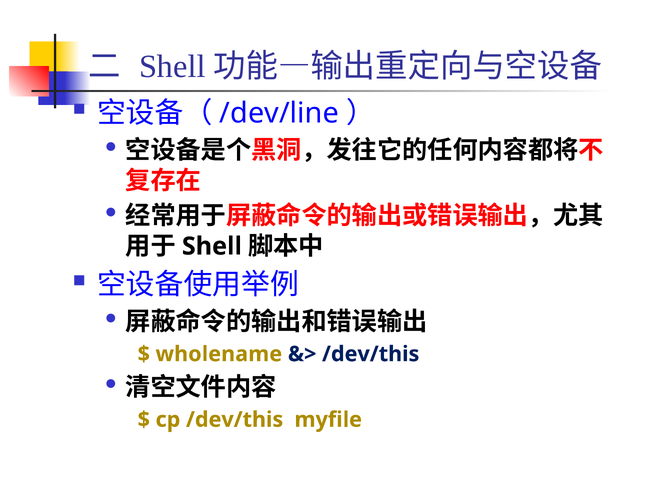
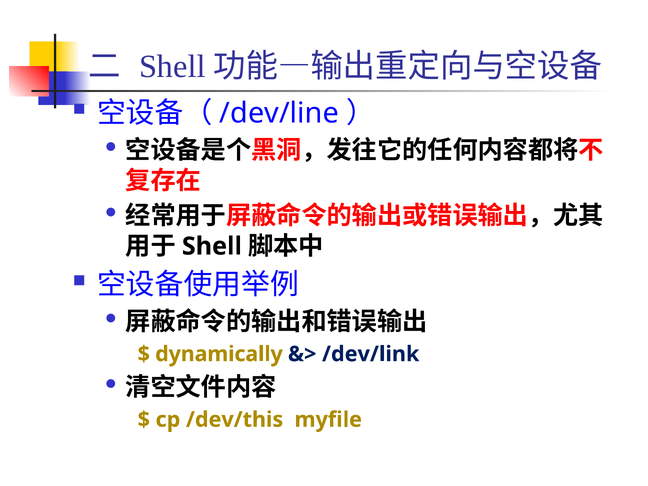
wholename: wholename -> dynamically (219, 354)
/dev/this: /dev/this -> /dev/link (371, 354)
